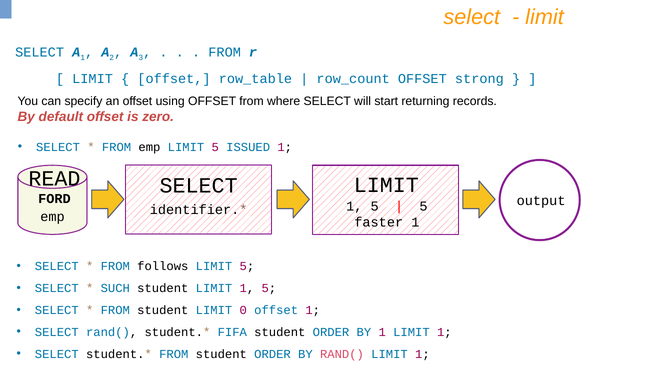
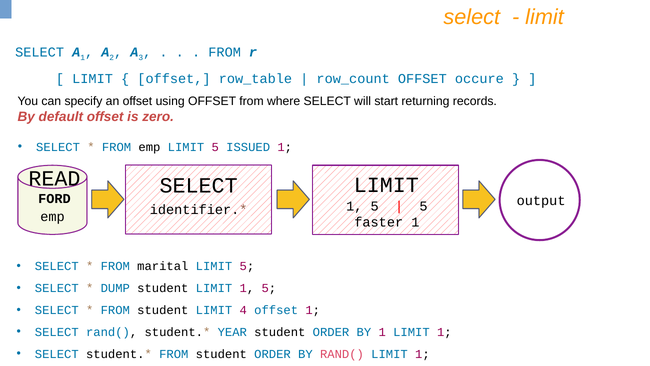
strong: strong -> occure (479, 79)
follows: follows -> marital (163, 266)
SUCH: SUCH -> DUMP (115, 288)
0: 0 -> 4 (243, 310)
FIFA: FIFA -> YEAR (232, 332)
